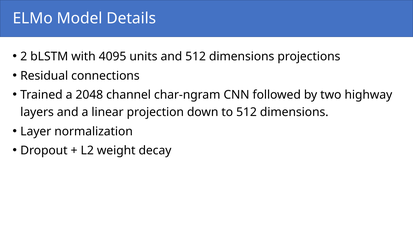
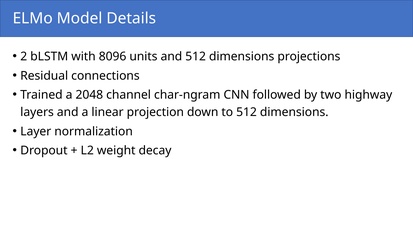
4095: 4095 -> 8096 (113, 56)
